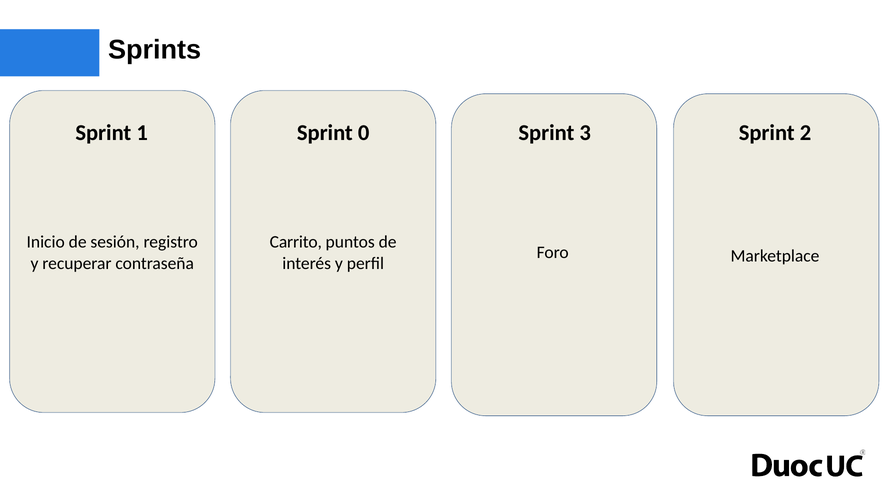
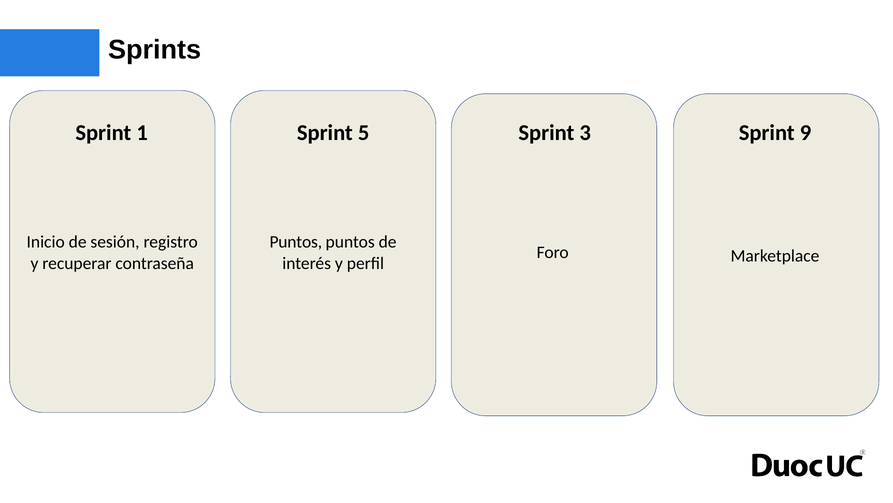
0: 0 -> 5 (364, 133)
2: 2 -> 9 (805, 133)
Carrito: Carrito -> Puntos (296, 242)
